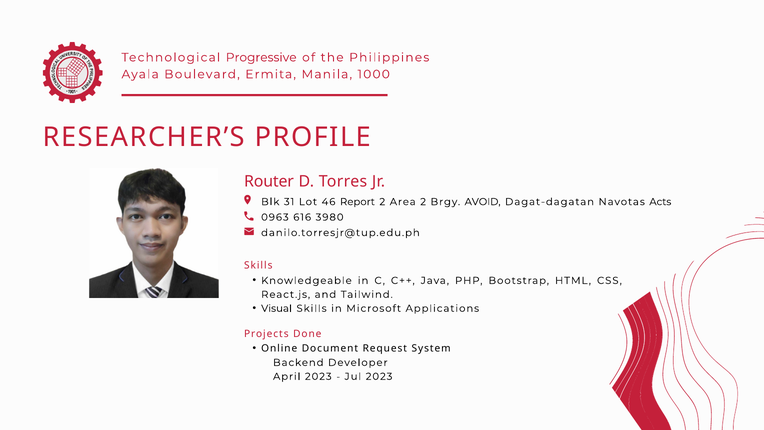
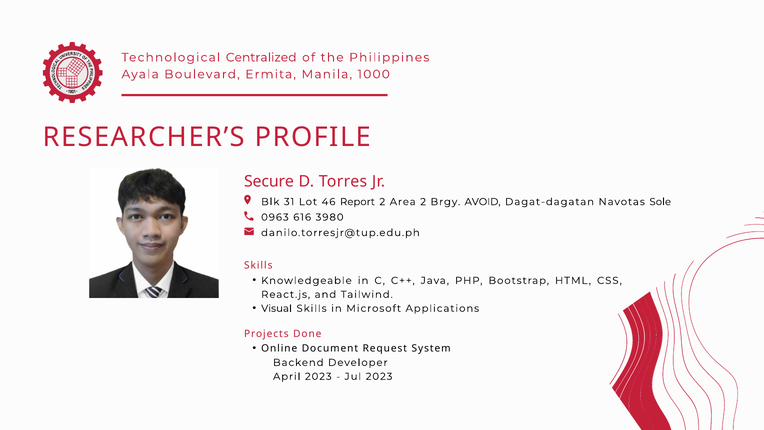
Progressive: Progressive -> Centralized (261, 57)
Router: Router -> Secure (269, 181)
Acts: Acts -> Sole (660, 202)
